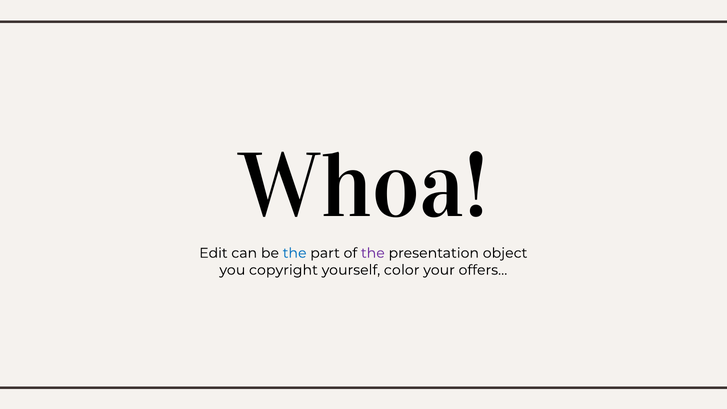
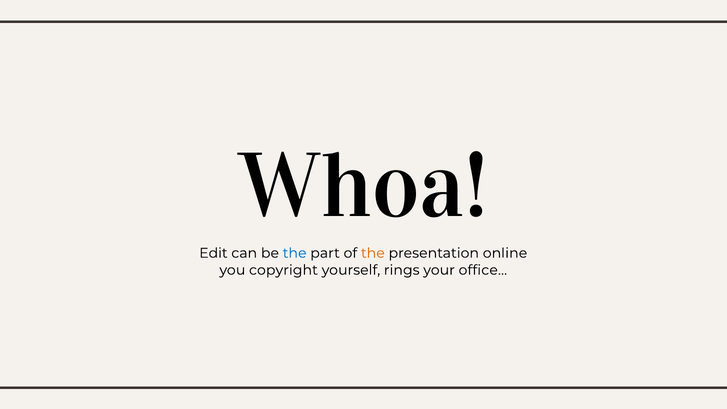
the colour: purple -> orange (373, 253)
object: object -> online (505, 253)
color: color -> rings (402, 270)
offers…: offers… -> office… (483, 270)
